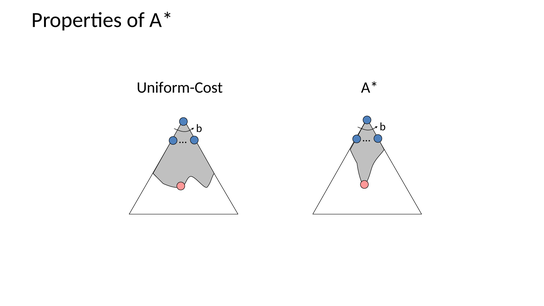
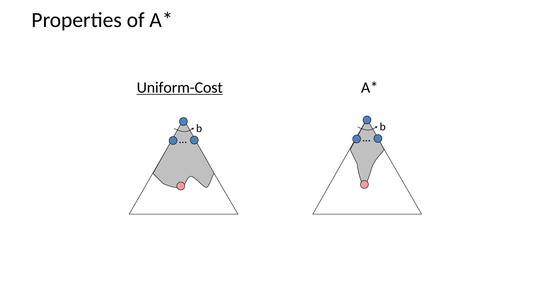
Uniform-Cost underline: none -> present (180, 88)
